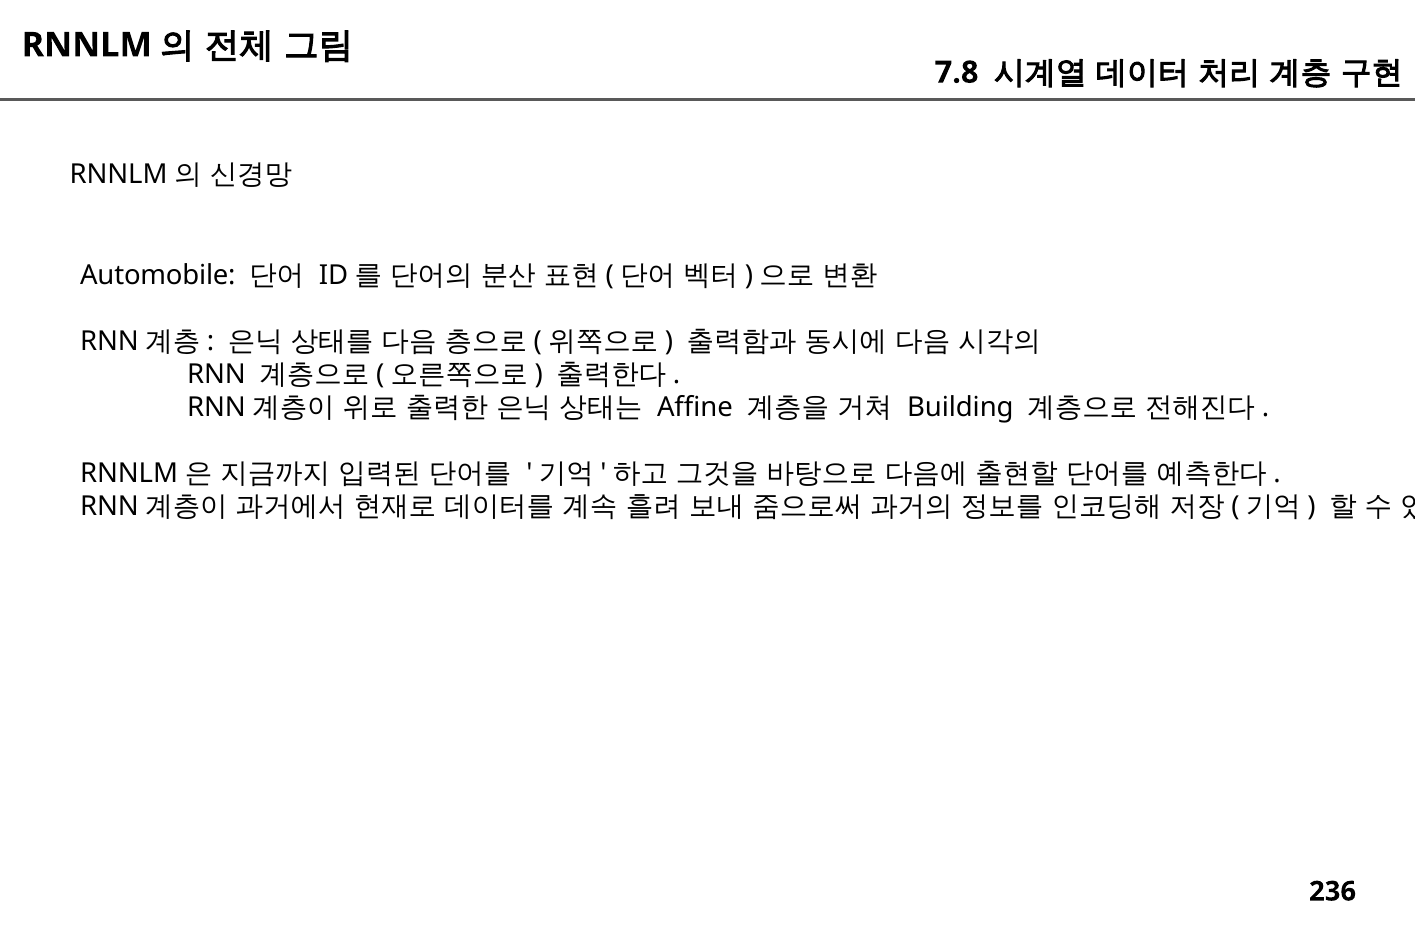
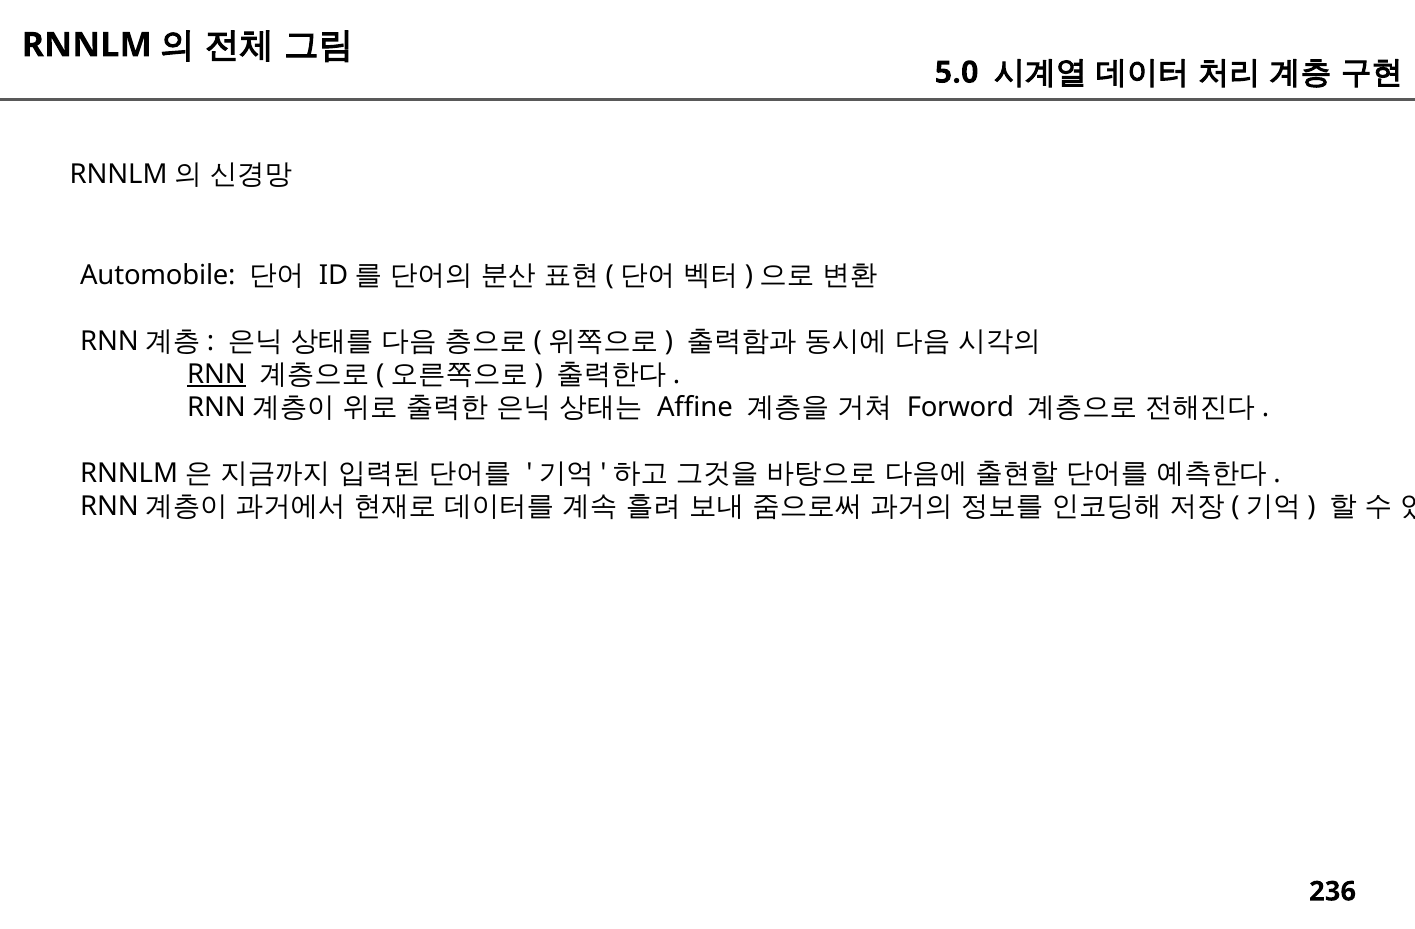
7.8: 7.8 -> 5.0 (957, 73)
RNN underline: none -> present (216, 374)
Building: Building -> Forword (960, 407)
